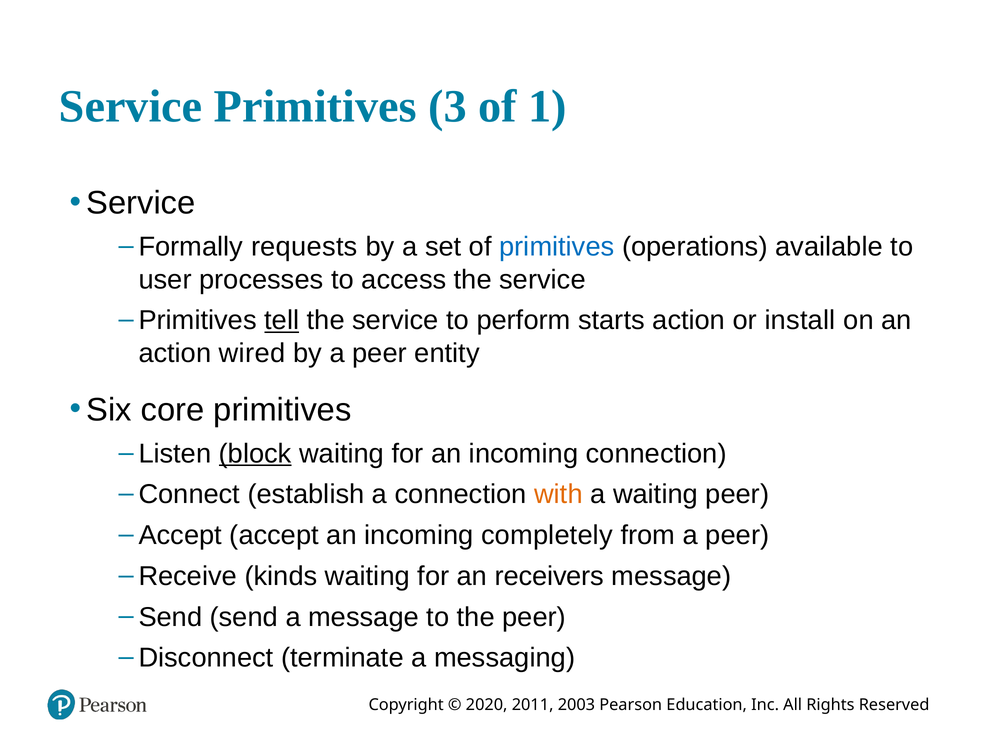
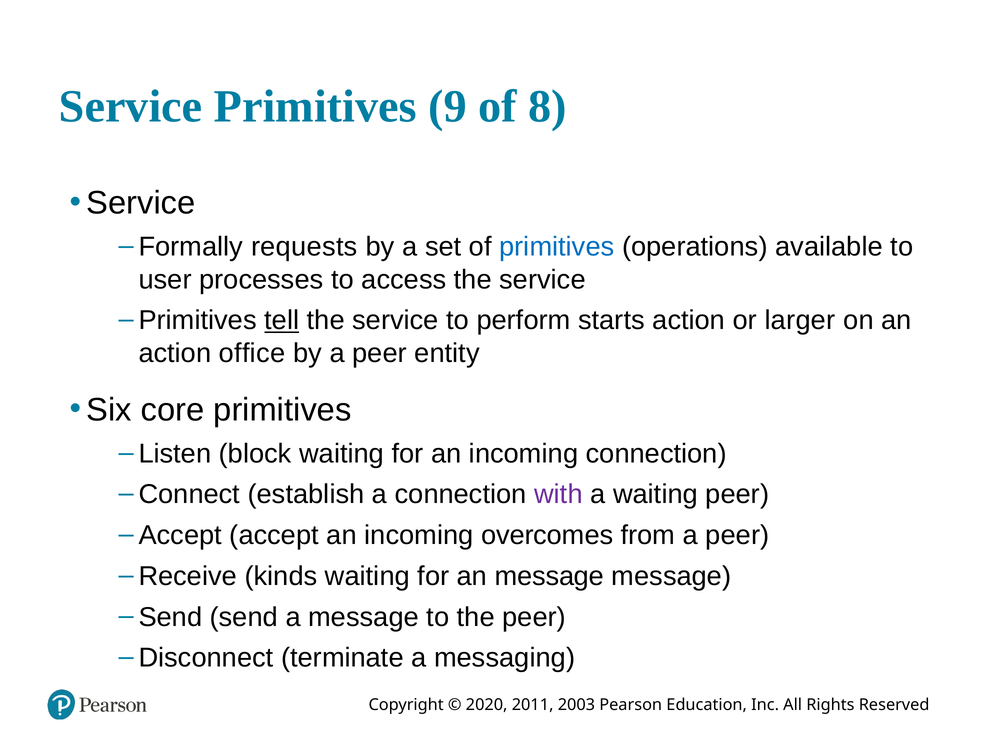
3: 3 -> 9 (447, 106)
1: 1 -> 8 (548, 106)
install: install -> larger (800, 321)
wired: wired -> office (252, 354)
block underline: present -> none (255, 454)
with colour: orange -> purple (558, 495)
completely: completely -> overcomes (547, 536)
an receivers: receivers -> message (549, 577)
